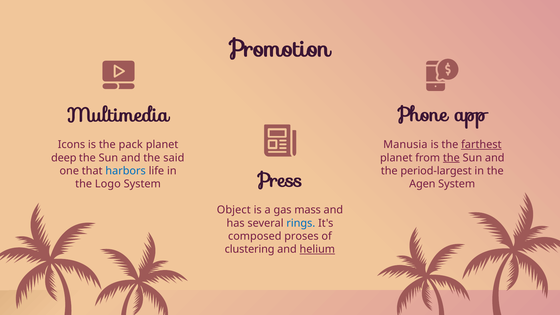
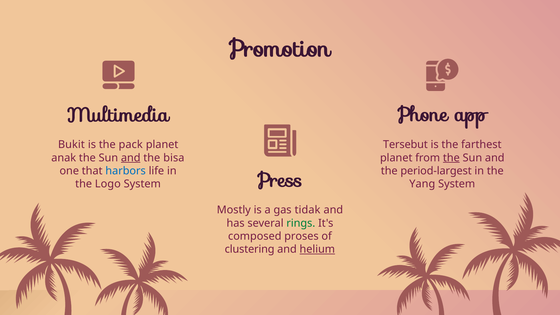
Icons: Icons -> Bukit (71, 145)
Manusia: Manusia -> Tersebut (405, 145)
farthest underline: present -> none (481, 145)
deep: deep -> anak (64, 158)
and underline: none -> present (131, 158)
said: said -> bisa (174, 158)
Agen: Agen -> Yang (422, 184)
Object: Object -> Mostly (234, 210)
mass: mass -> tidak (308, 210)
rings colour: blue -> green (301, 223)
